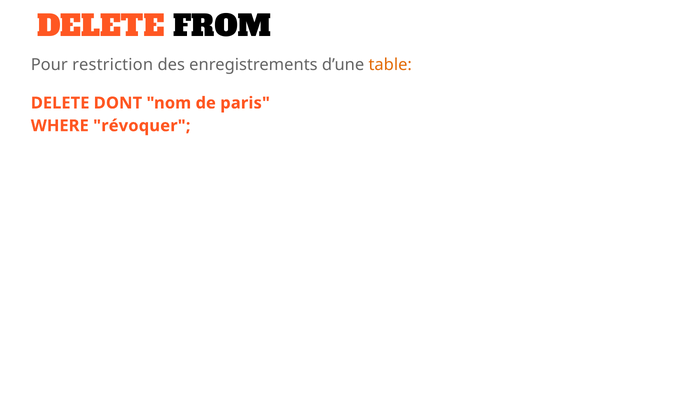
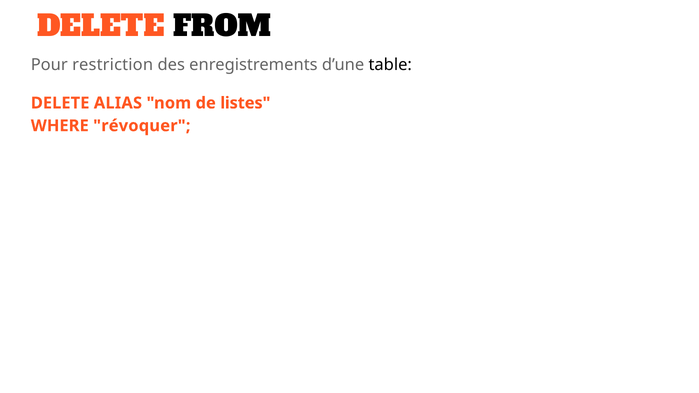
table colour: orange -> black (390, 65)
DONT: DONT -> ALIAS (118, 103)
paris: paris -> listes (245, 103)
